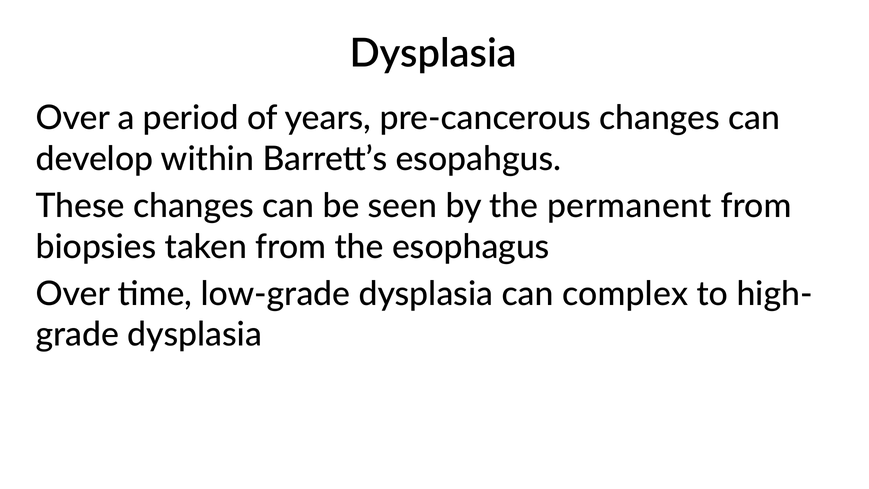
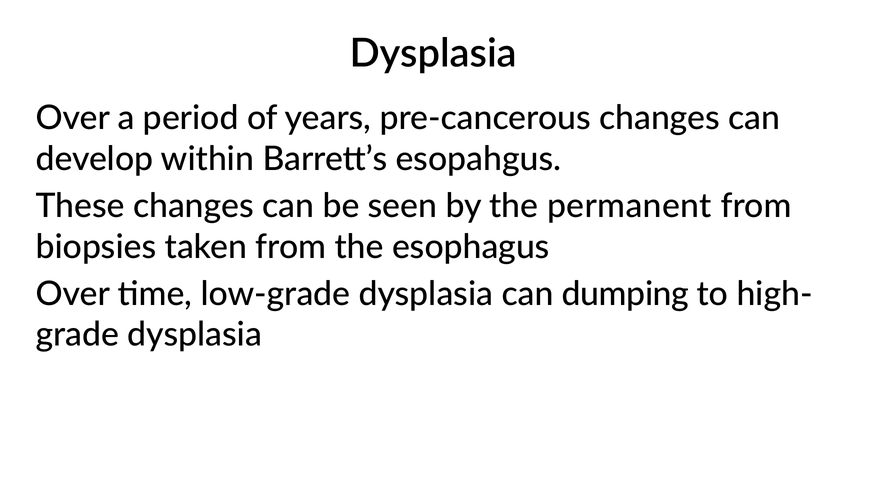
complex: complex -> dumping (625, 294)
